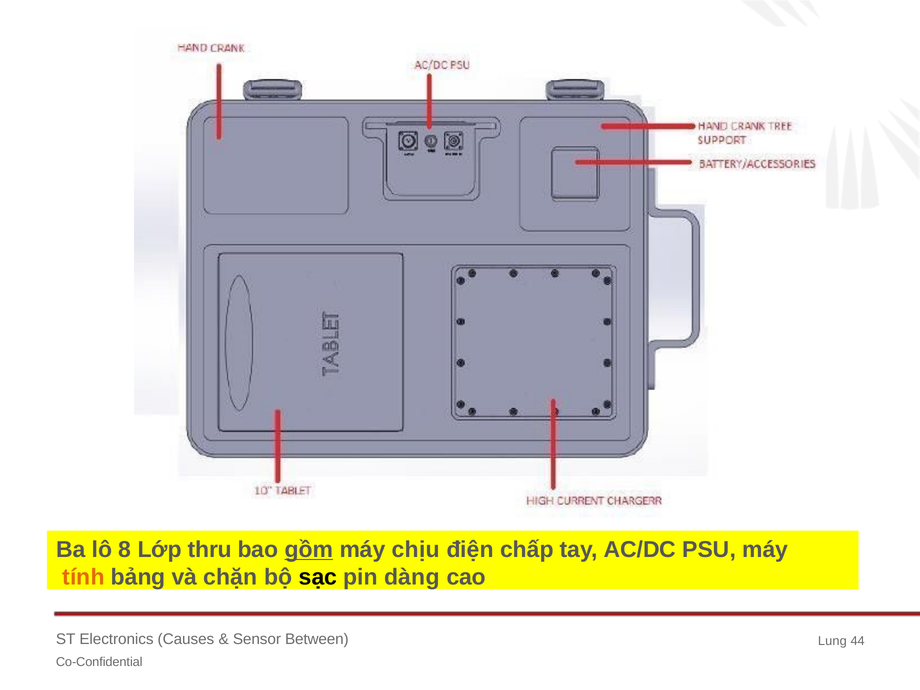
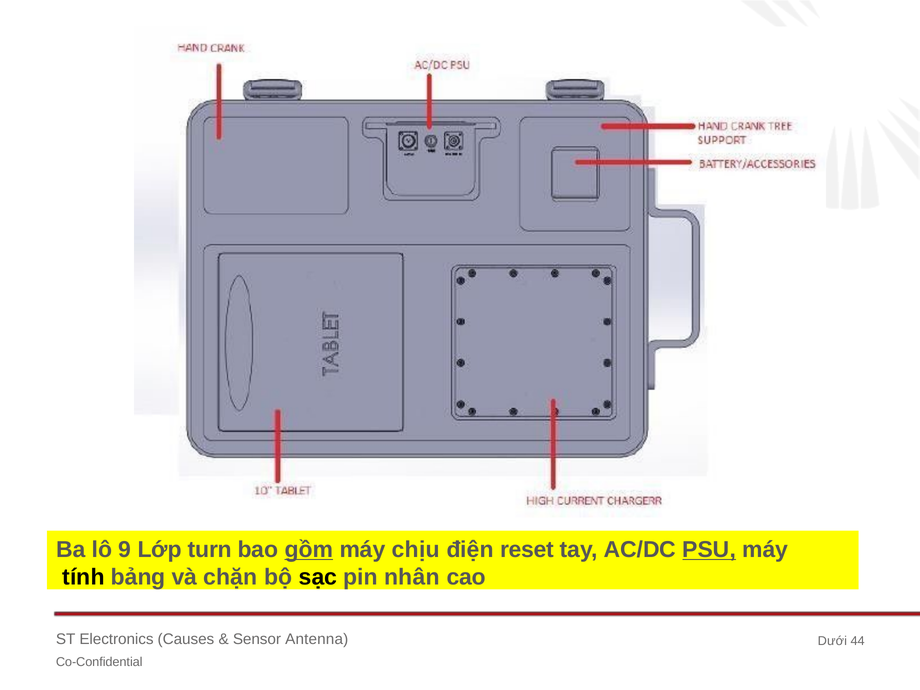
8: 8 -> 9 (125, 550)
thru: thru -> turn (210, 550)
chấp: chấp -> reset (527, 550)
PSU underline: none -> present (709, 550)
tính colour: orange -> black (84, 577)
dàng: dàng -> nhân (412, 577)
Between: Between -> Antenna (317, 639)
Lung: Lung -> Dưới (832, 641)
